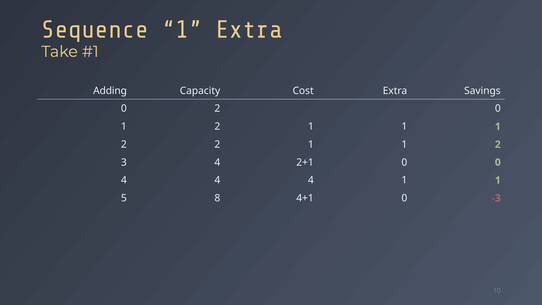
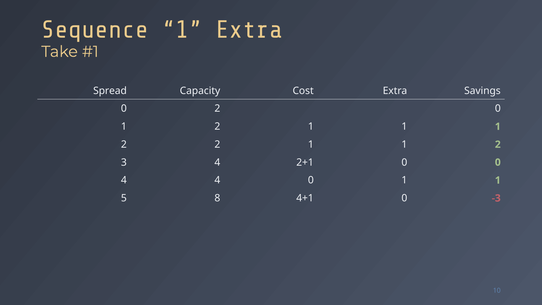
Adding: Adding -> Spread (110, 91)
4 4 4: 4 -> 0 (311, 180)
